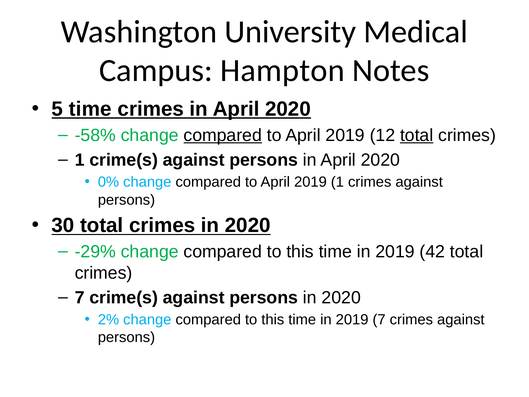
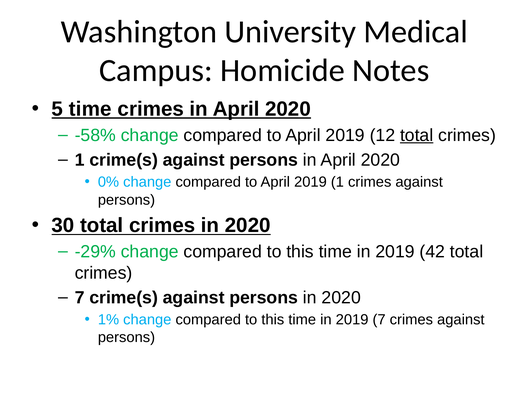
Hampton: Hampton -> Homicide (282, 71)
compared underline: present -> none (223, 135)
2%: 2% -> 1% (108, 320)
